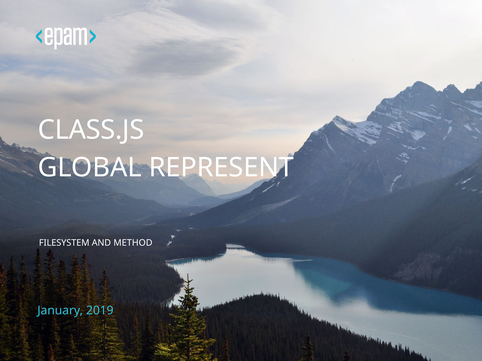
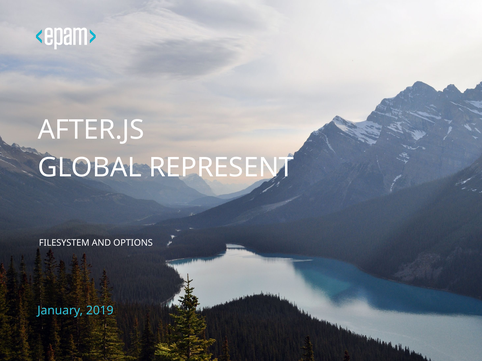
CLASS.JS: CLASS.JS -> AFTER.JS (91, 130)
METHOD: METHOD -> OPTIONS (133, 243)
